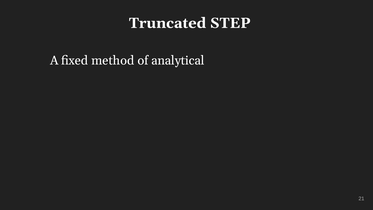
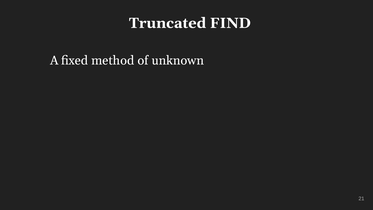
STEP: STEP -> FIND (230, 23)
analytical: analytical -> unknown (178, 61)
